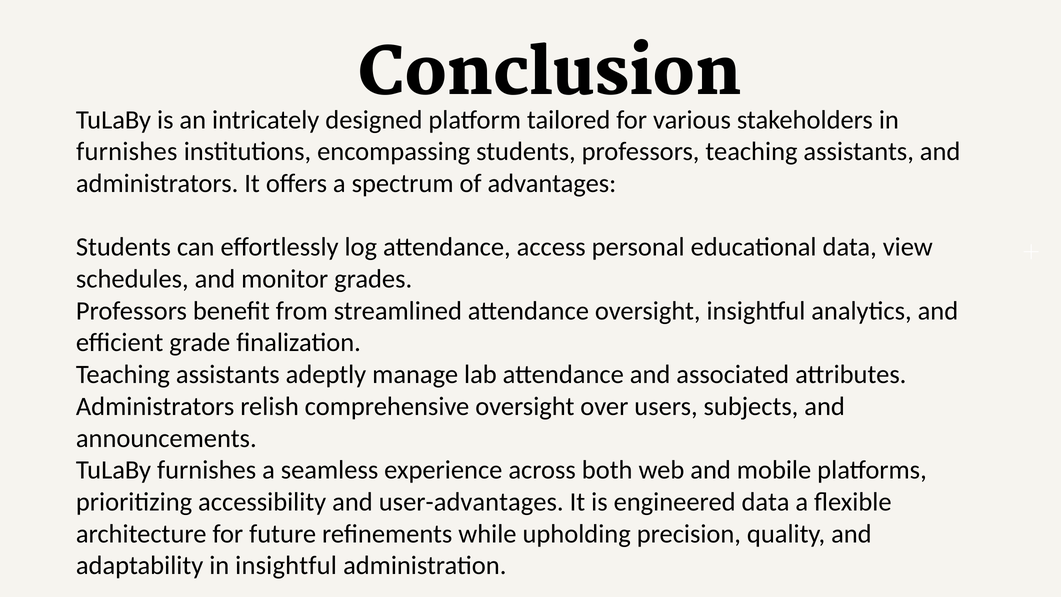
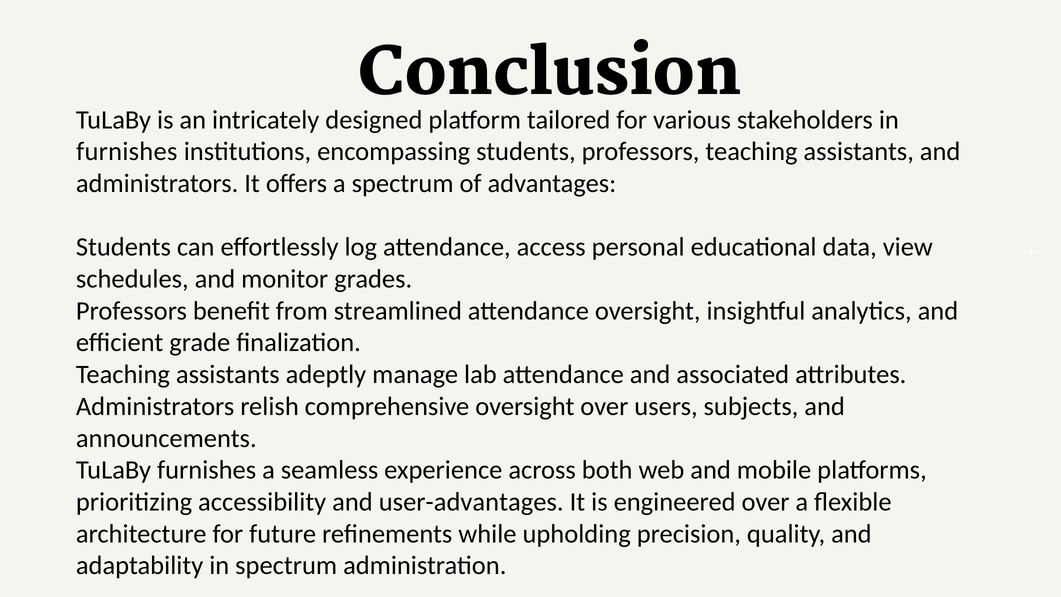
engineered data: data -> over (766, 502)
in insightful: insightful -> spectrum (286, 565)
